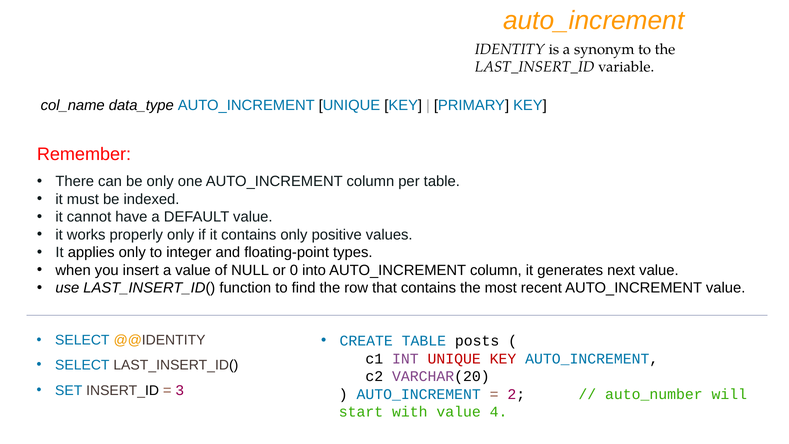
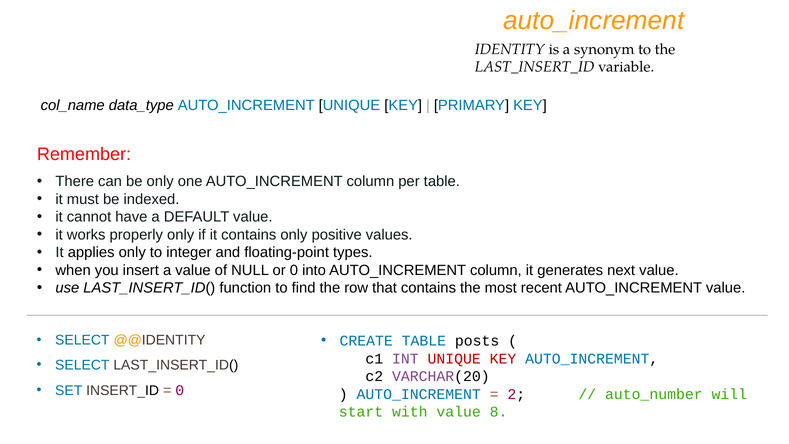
3: 3 -> 0 (180, 390)
4: 4 -> 8 (499, 412)
